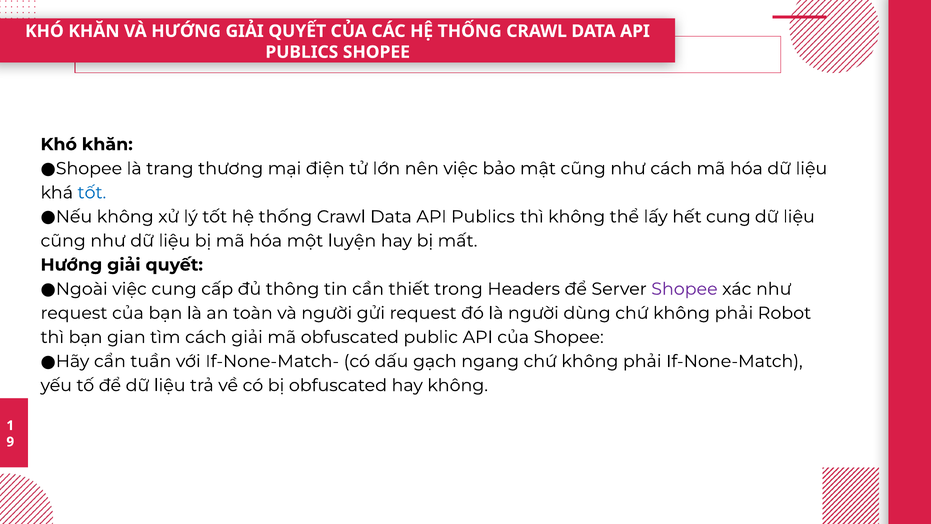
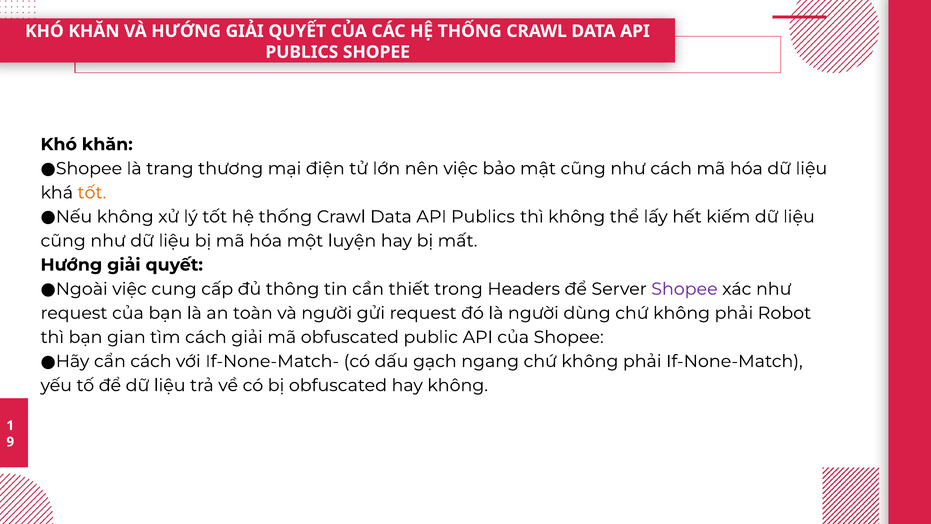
tốt colour: blue -> orange (92, 192)
hết cung: cung -> kiếm (728, 217)
cẩn tuần: tuần -> cách (151, 361)
